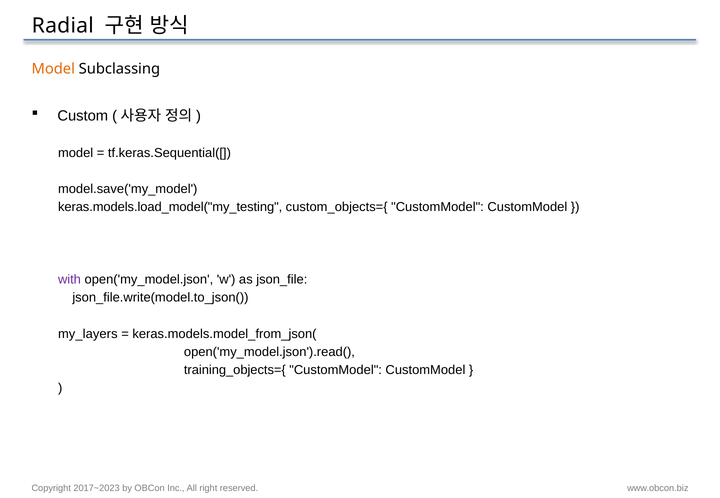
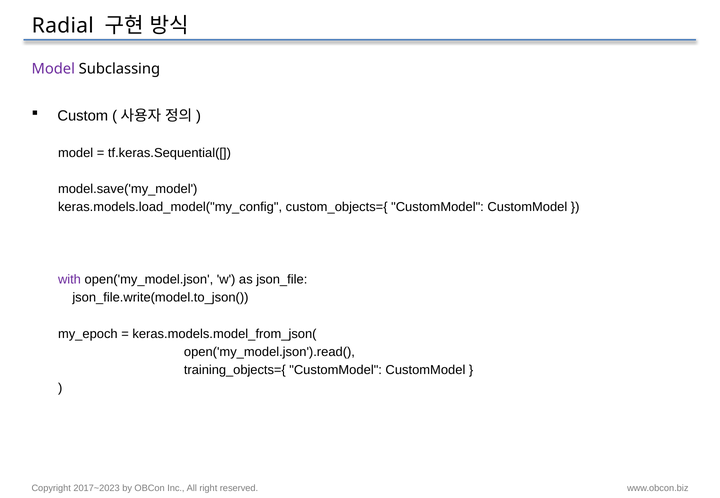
Model colour: orange -> purple (53, 69)
keras.models.load_model("my_testing: keras.models.load_model("my_testing -> keras.models.load_model("my_config (170, 207)
my_layers: my_layers -> my_epoch (88, 334)
